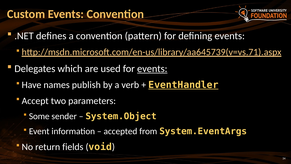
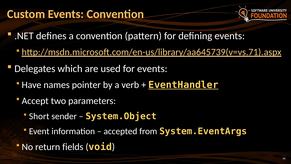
events underline: present -> none (152, 69)
publish: publish -> pointer (86, 85)
Some: Some -> Short (39, 116)
